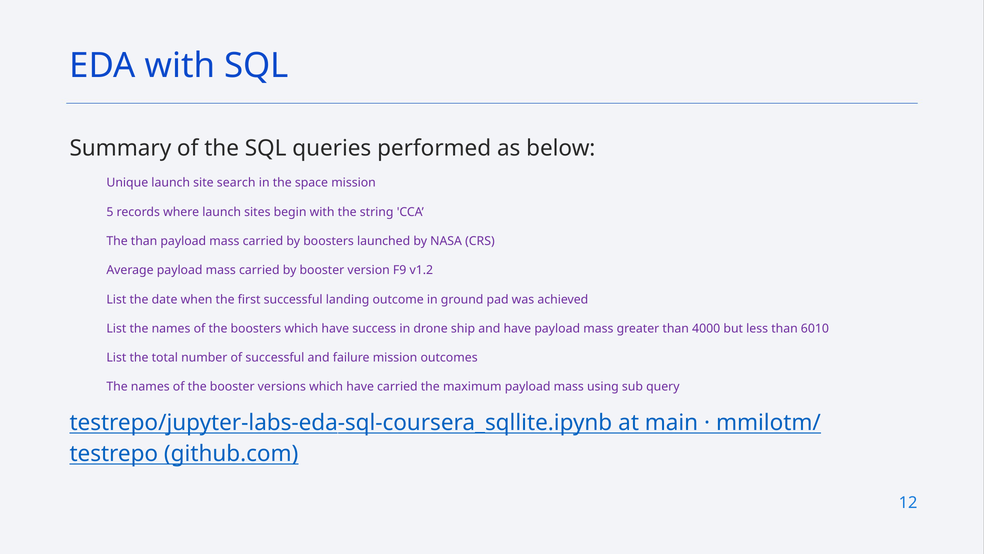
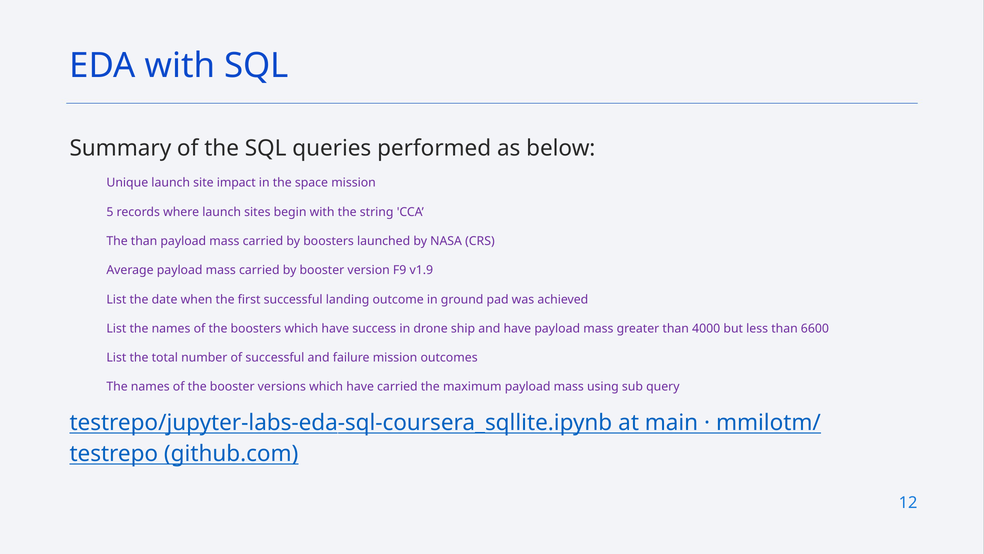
search: search -> impact (236, 183)
v1.2: v1.2 -> v1.9 (421, 270)
6010: 6010 -> 6600 (815, 328)
